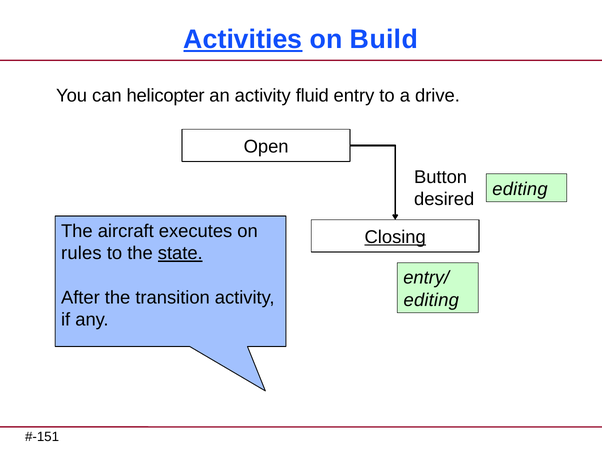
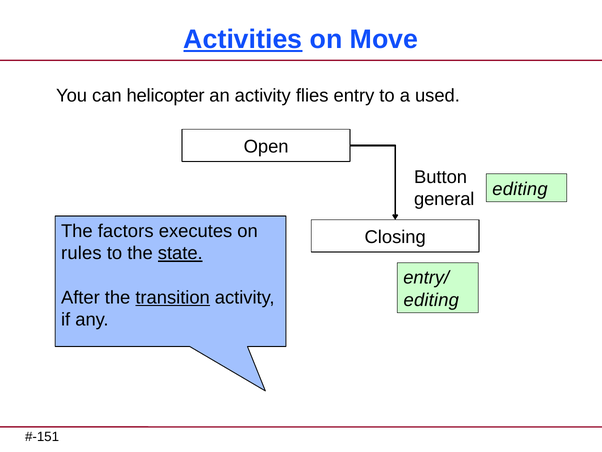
Build: Build -> Move (384, 39)
fluid: fluid -> flies (312, 96)
drive: drive -> used (437, 96)
desired: desired -> general (444, 199)
aircraft: aircraft -> factors (126, 231)
Closing underline: present -> none (395, 237)
transition underline: none -> present (173, 297)
